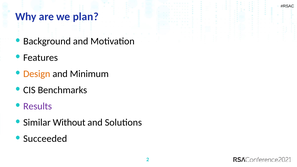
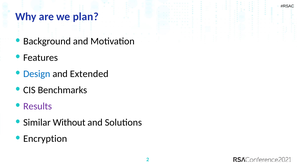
Design colour: orange -> blue (37, 74)
Minimum: Minimum -> Extended (89, 74)
Succeeded: Succeeded -> Encryption (45, 139)
